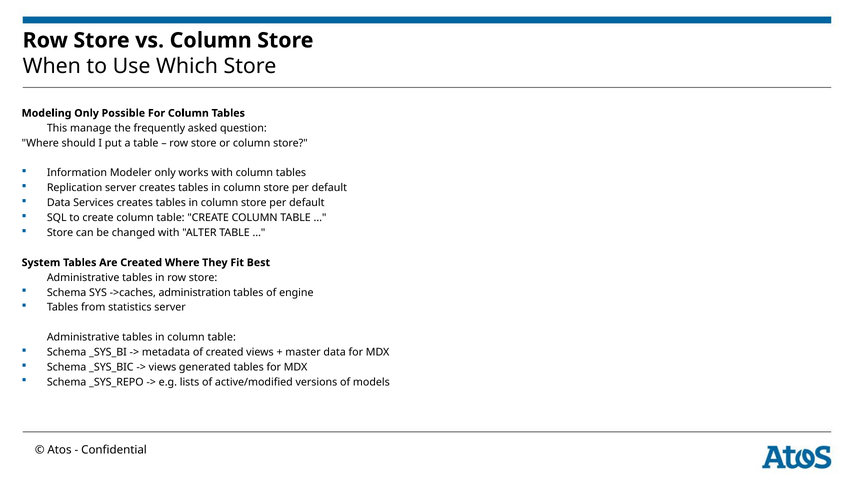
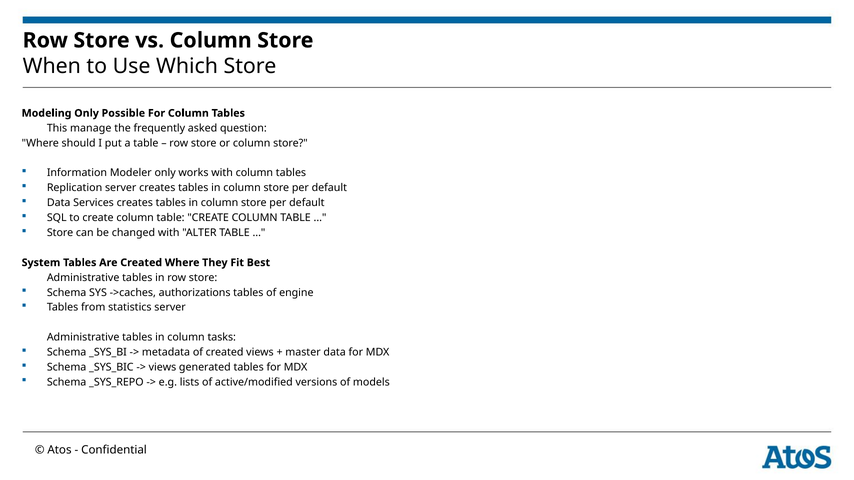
administration: administration -> authorizations (195, 293)
in column table: table -> tasks (222, 338)
